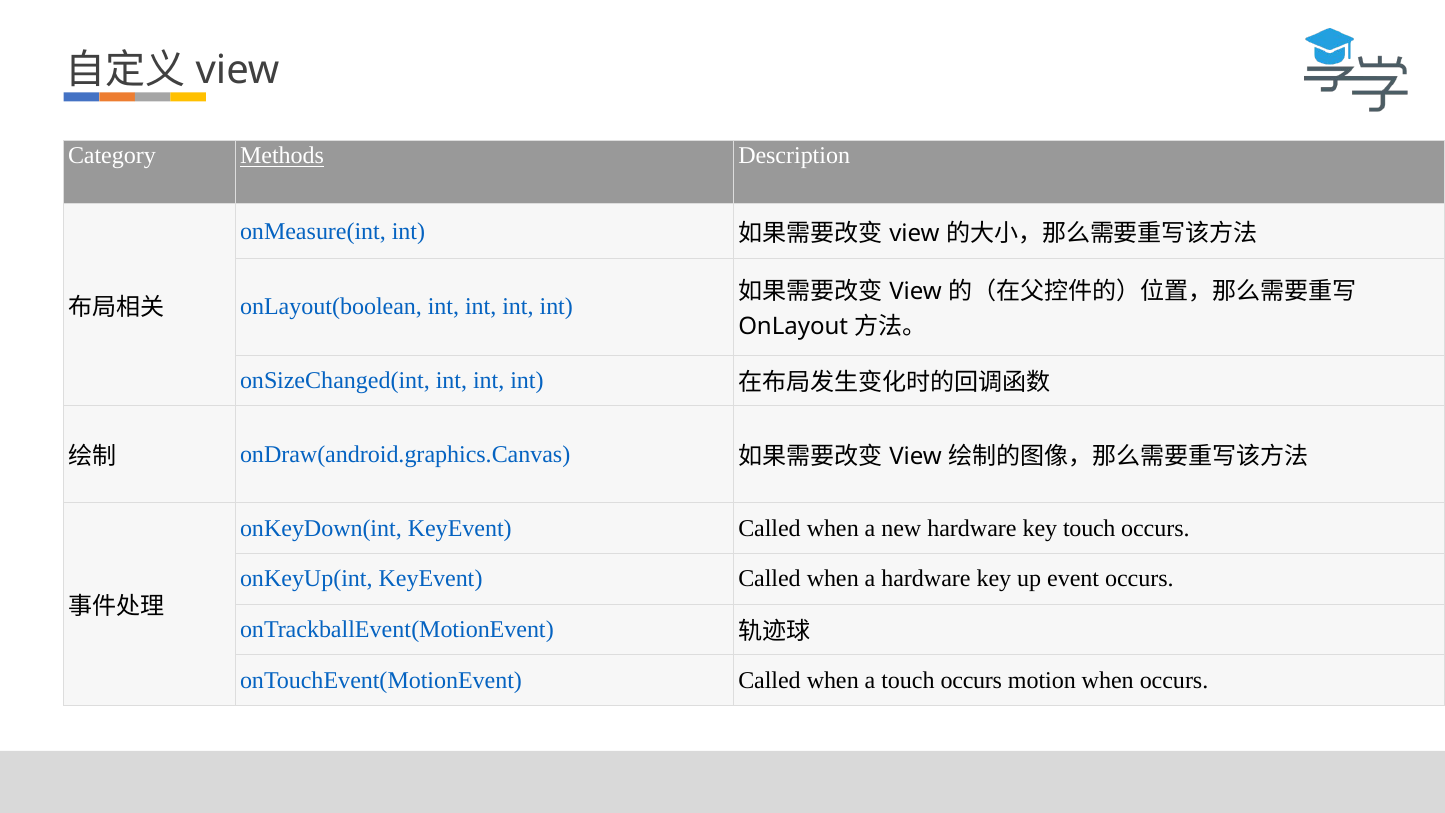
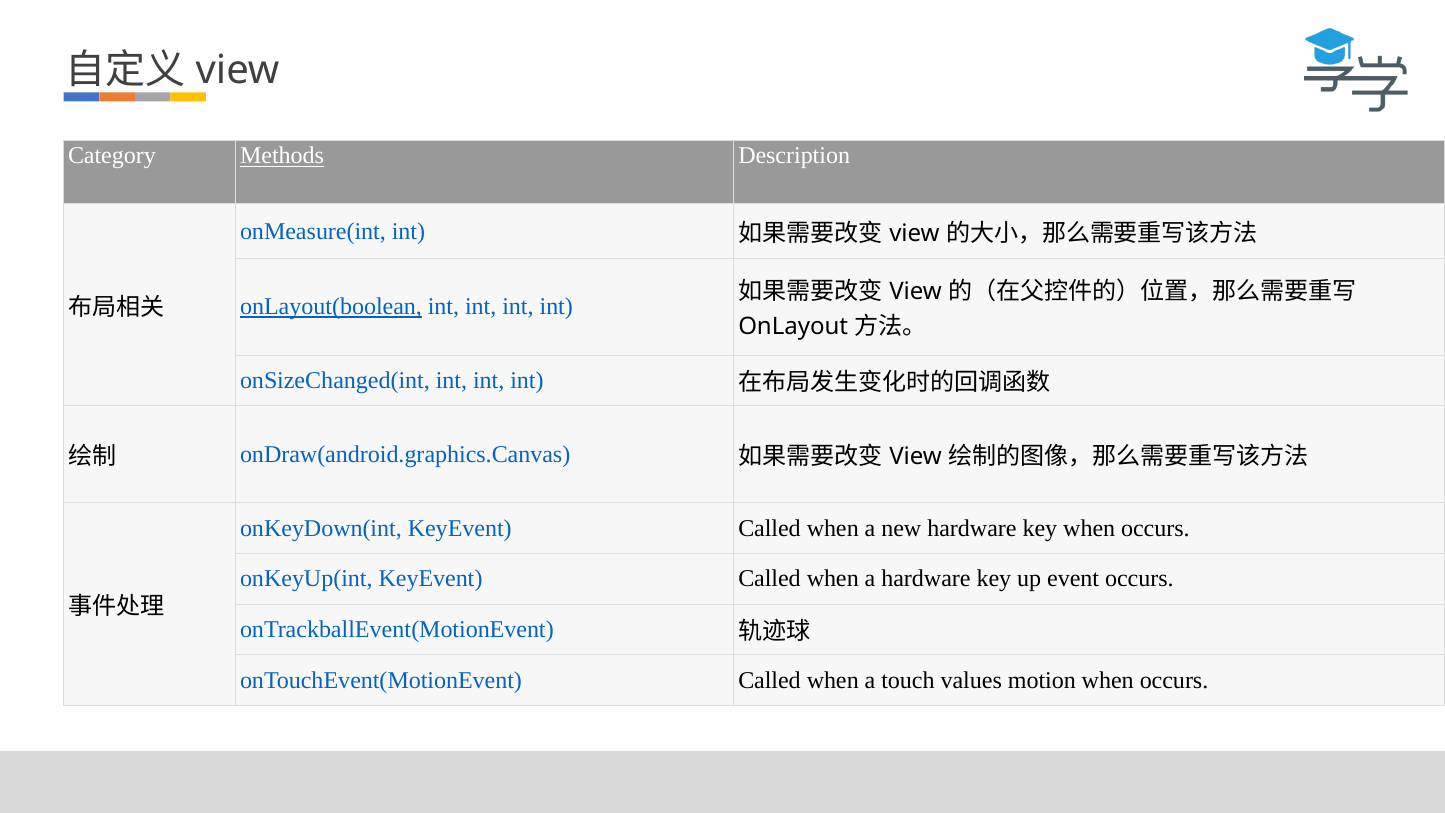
onLayout(boolean underline: none -> present (331, 307)
key touch: touch -> when (1089, 528)
a touch occurs: occurs -> values (971, 680)
